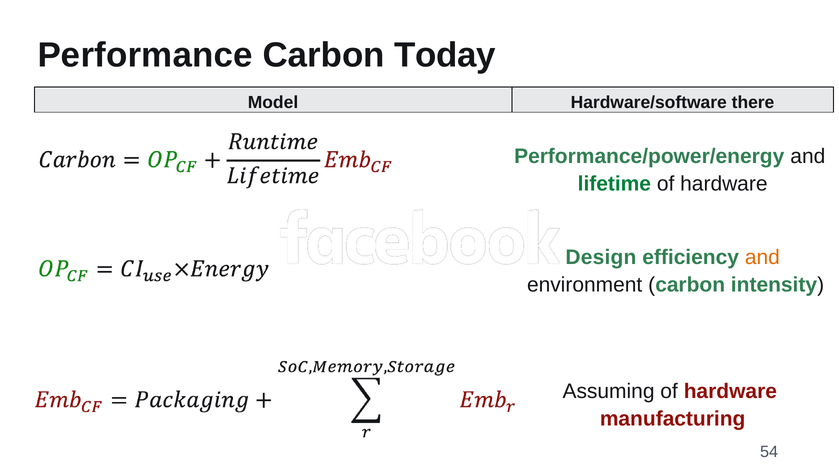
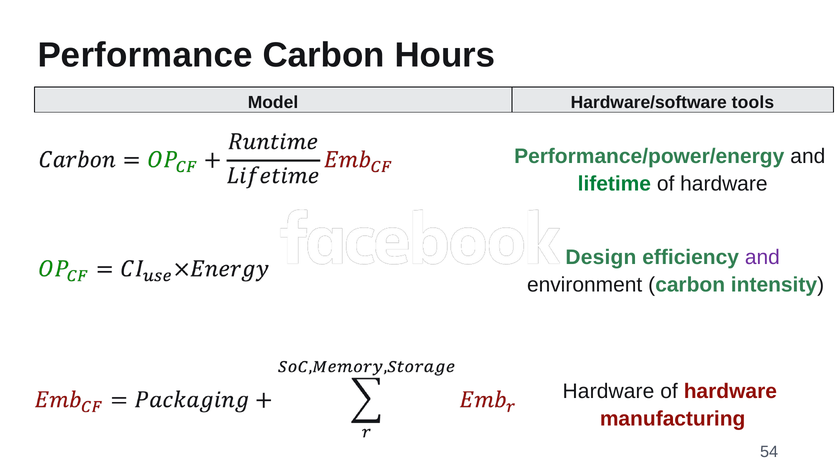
Today: Today -> Hours (445, 55)
there: there -> tools (753, 102)
and colour: orange -> purple (762, 257)
Assuming: Assuming -> Hardware (608, 391)
